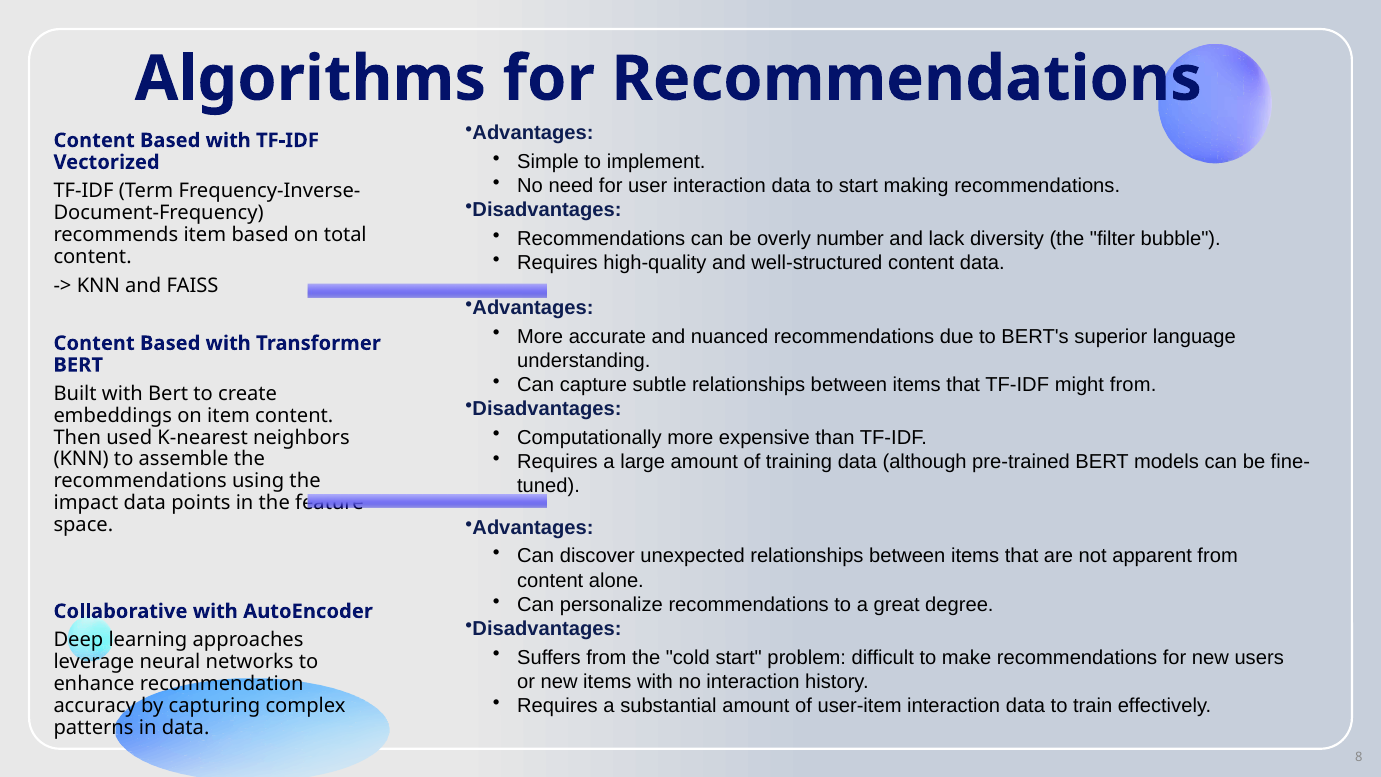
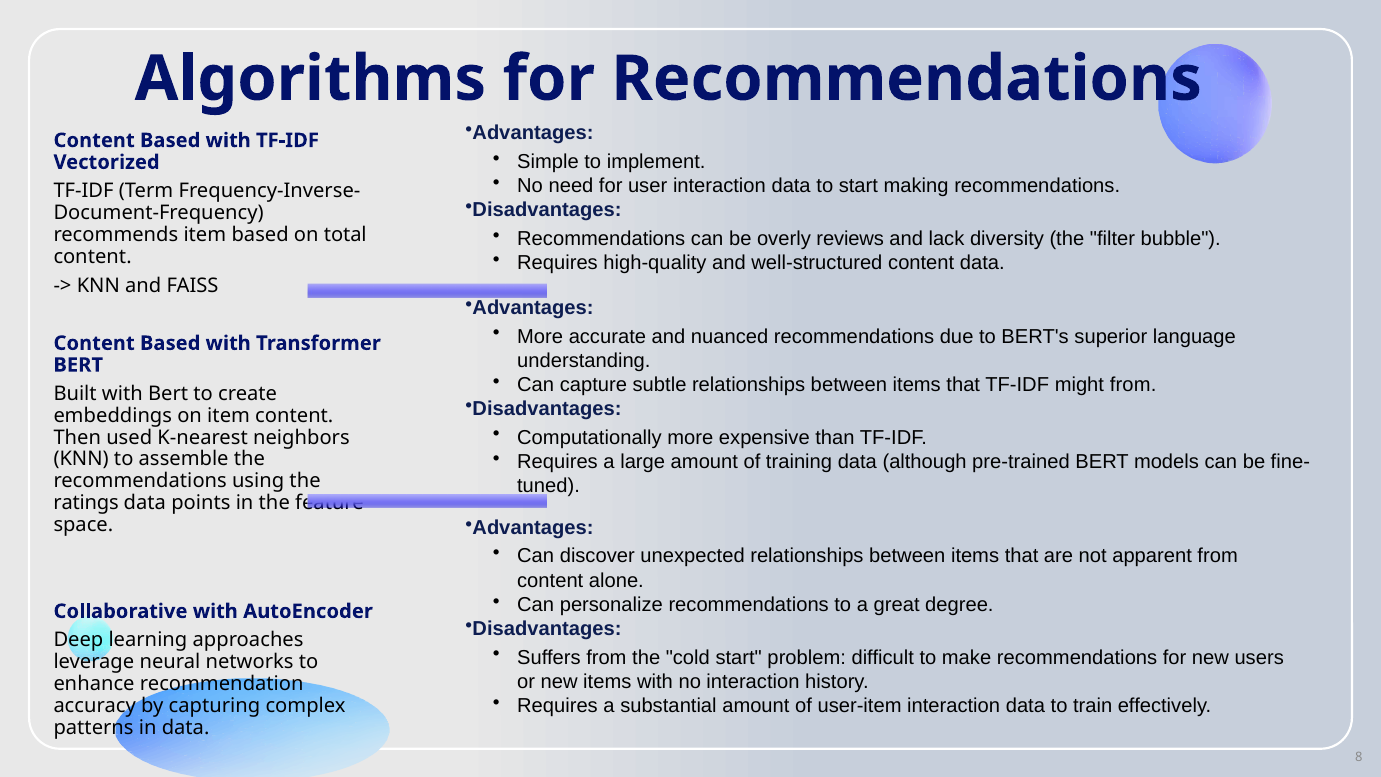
number: number -> reviews (850, 239)
impact: impact -> ratings (86, 503)
